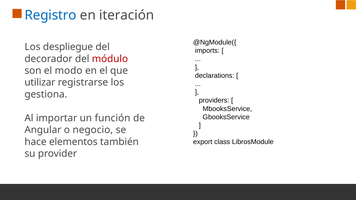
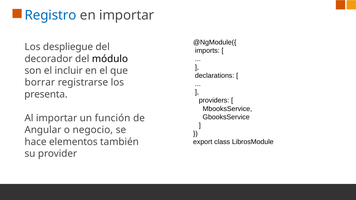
en iteración: iteración -> importar (127, 15)
módulo colour: red -> black (110, 59)
modo: modo -> incluir (69, 71)
utilizar: utilizar -> borrar (40, 83)
gestiona: gestiona -> presenta (46, 94)
